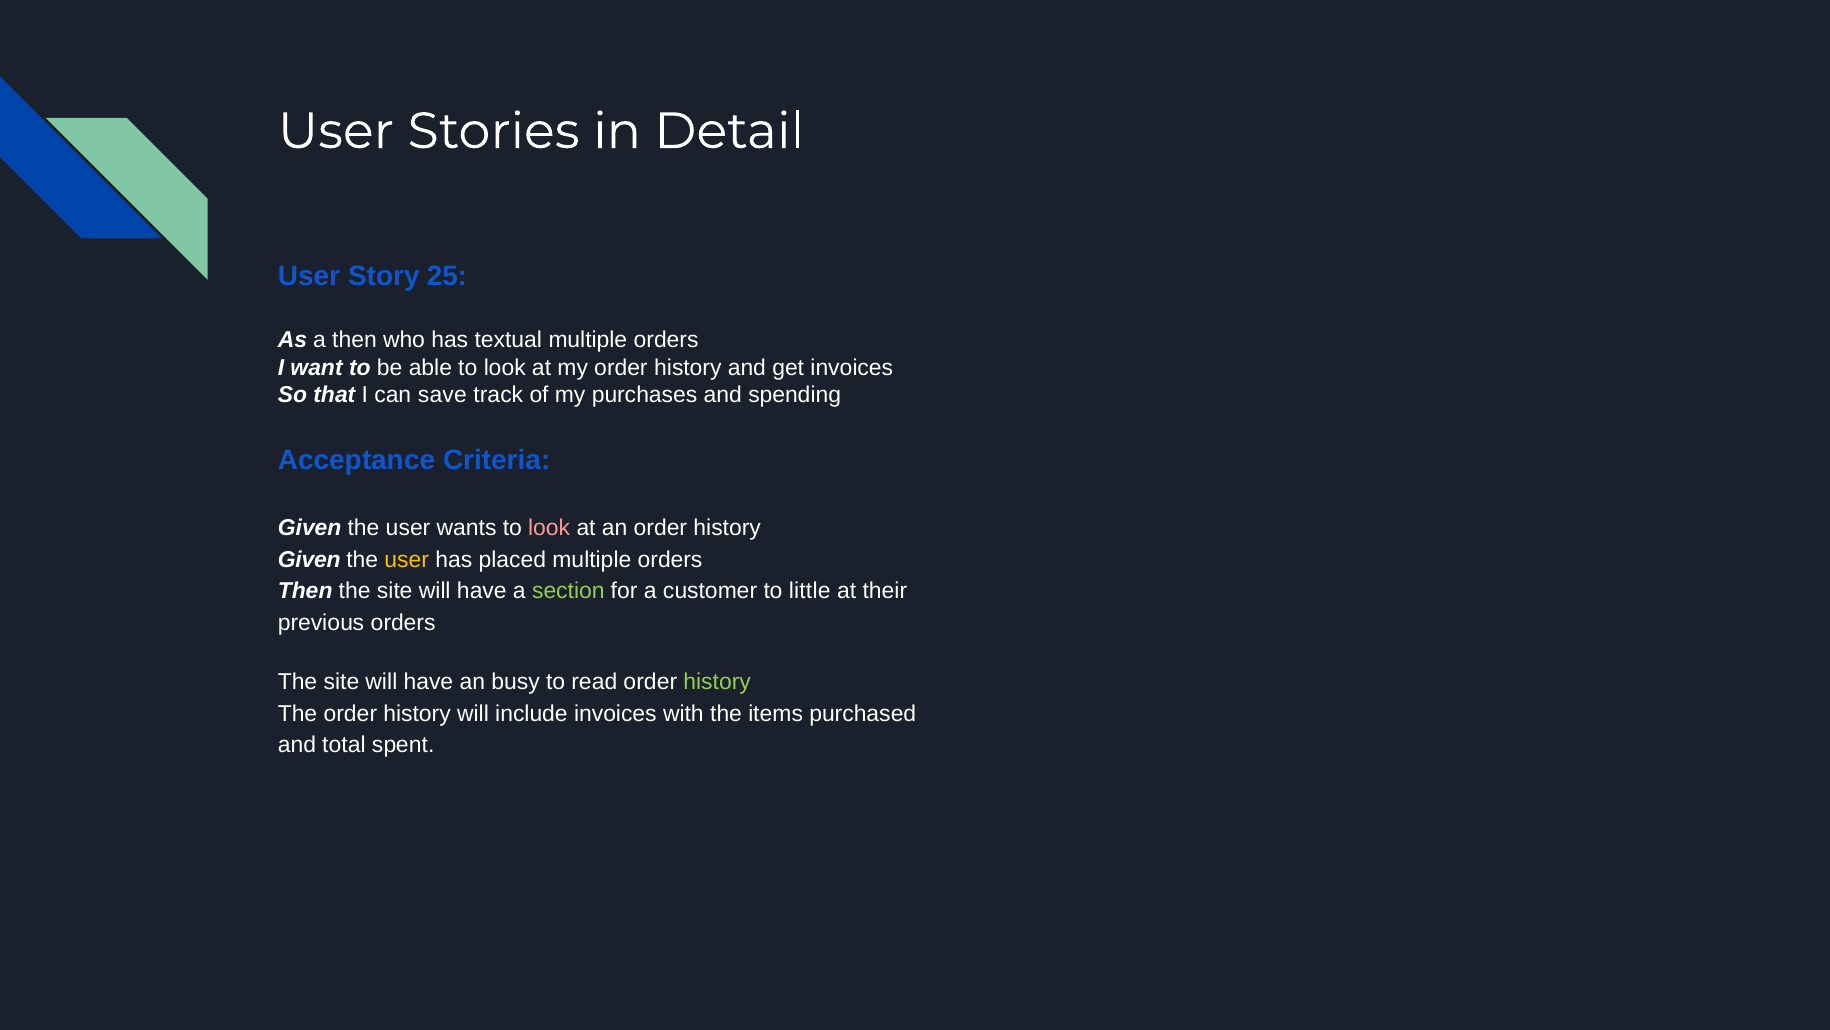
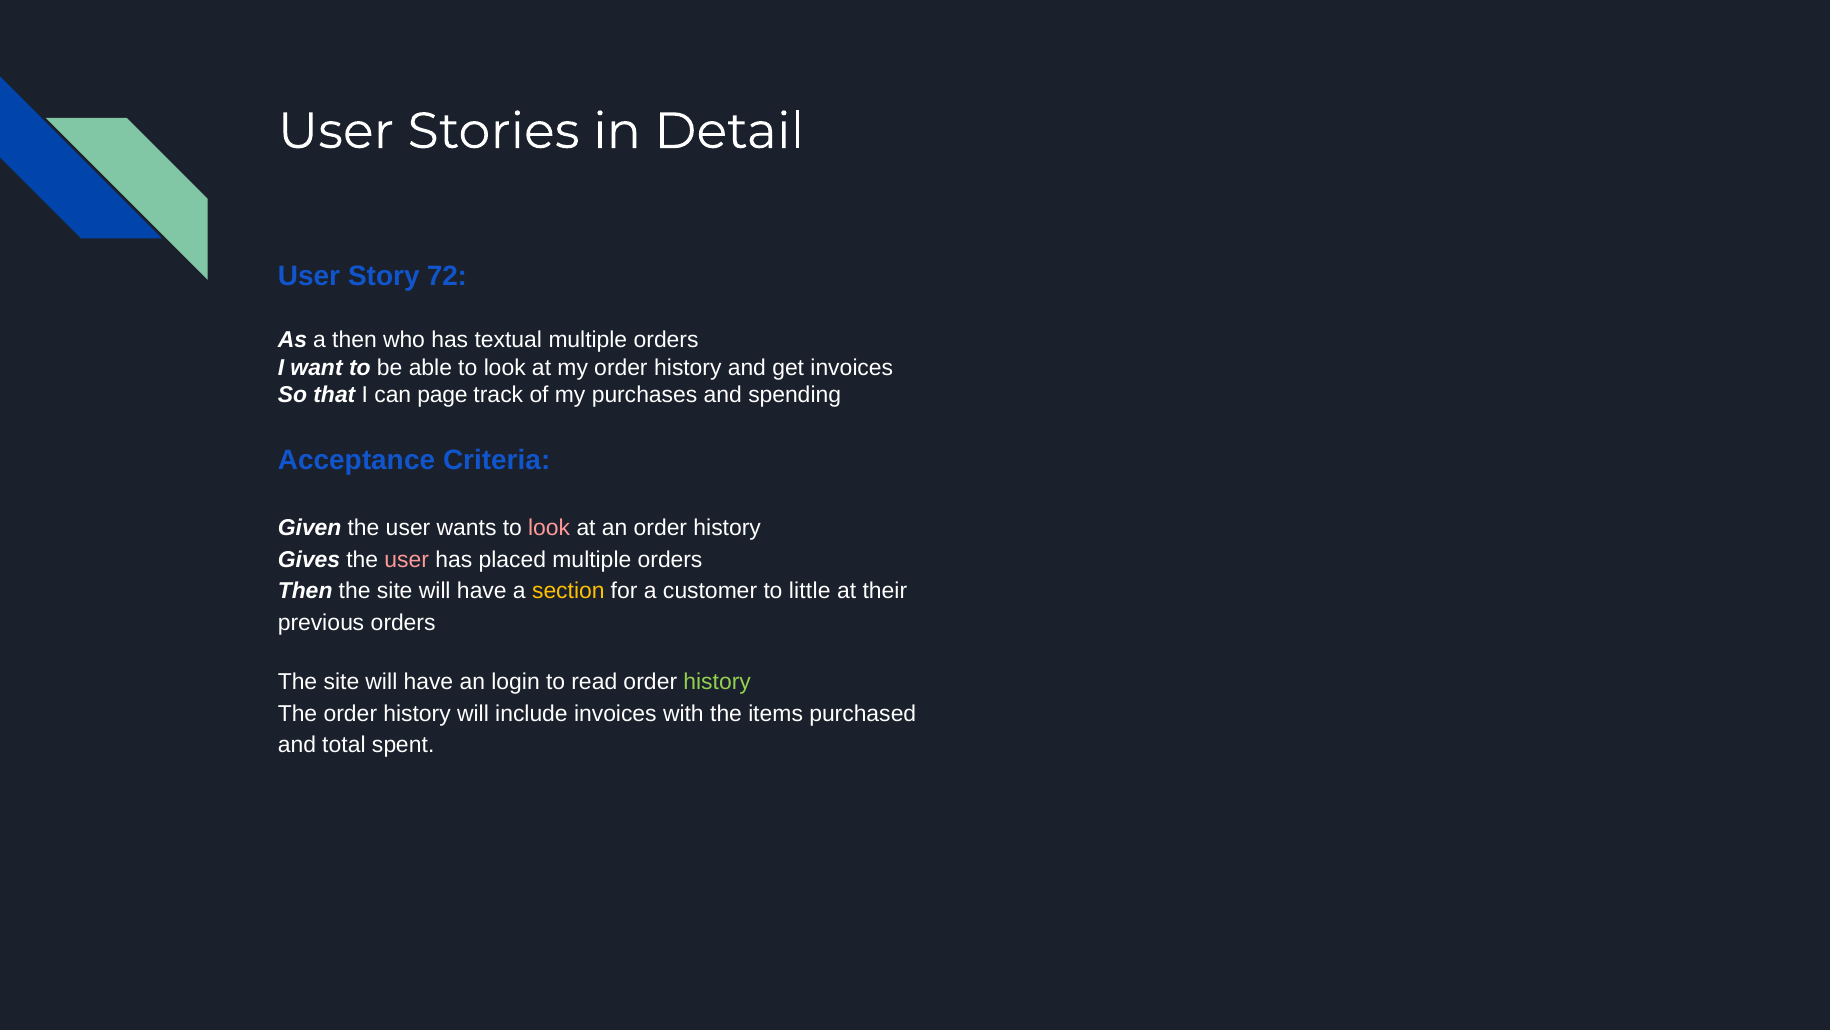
25: 25 -> 72 (447, 276)
save: save -> page (443, 395)
Given: Given -> Gives (309, 559)
user colour: yellow -> pink (407, 559)
section colour: light green -> yellow (568, 591)
busy: busy -> login (516, 682)
